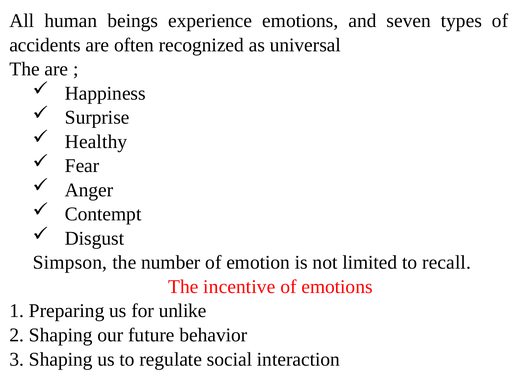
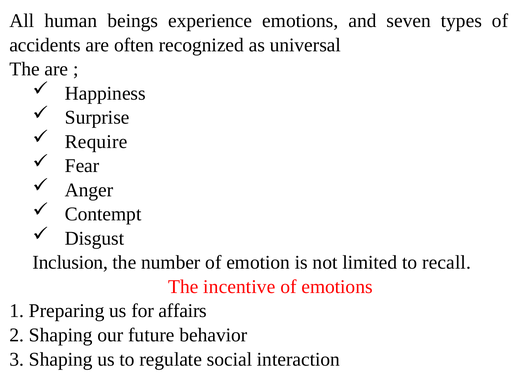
Healthy: Healthy -> Require (96, 141)
Simpson: Simpson -> Inclusion (70, 262)
unlike: unlike -> affairs (183, 311)
